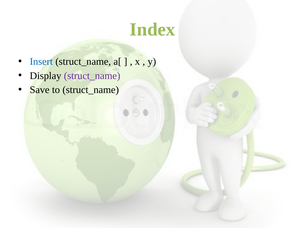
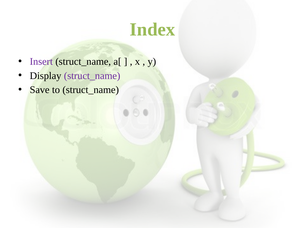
Insert colour: blue -> purple (41, 62)
